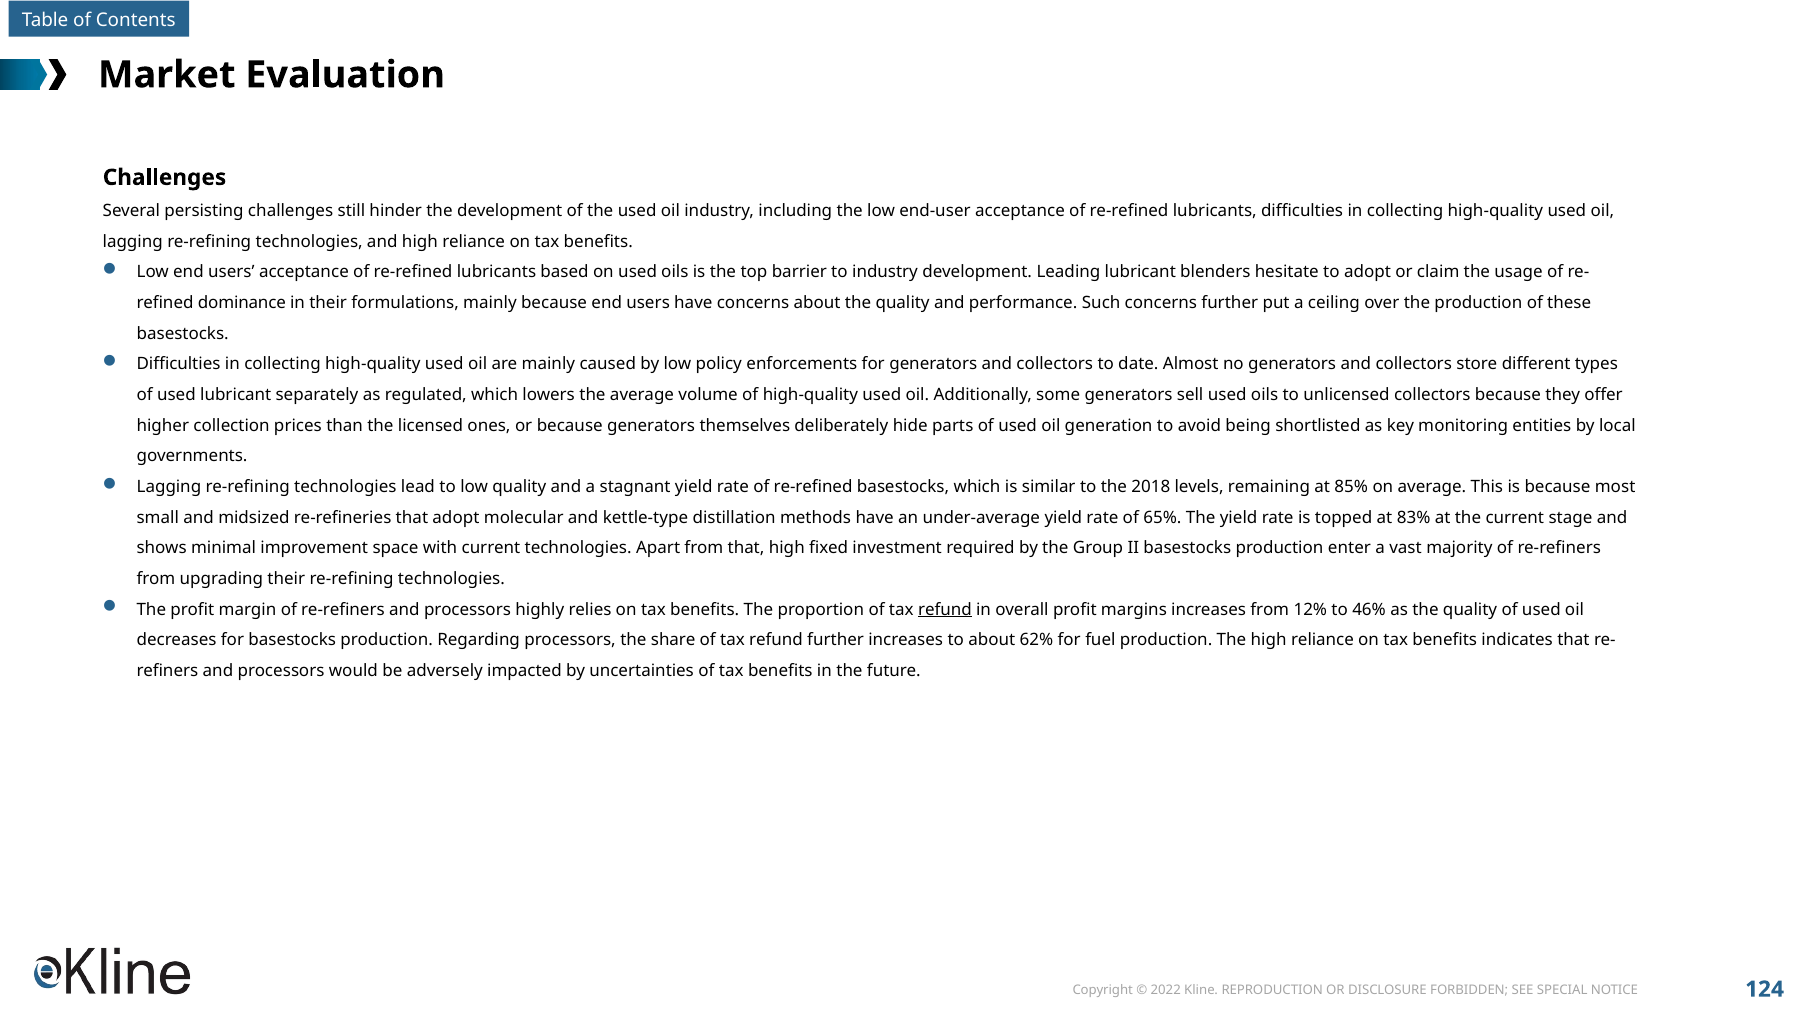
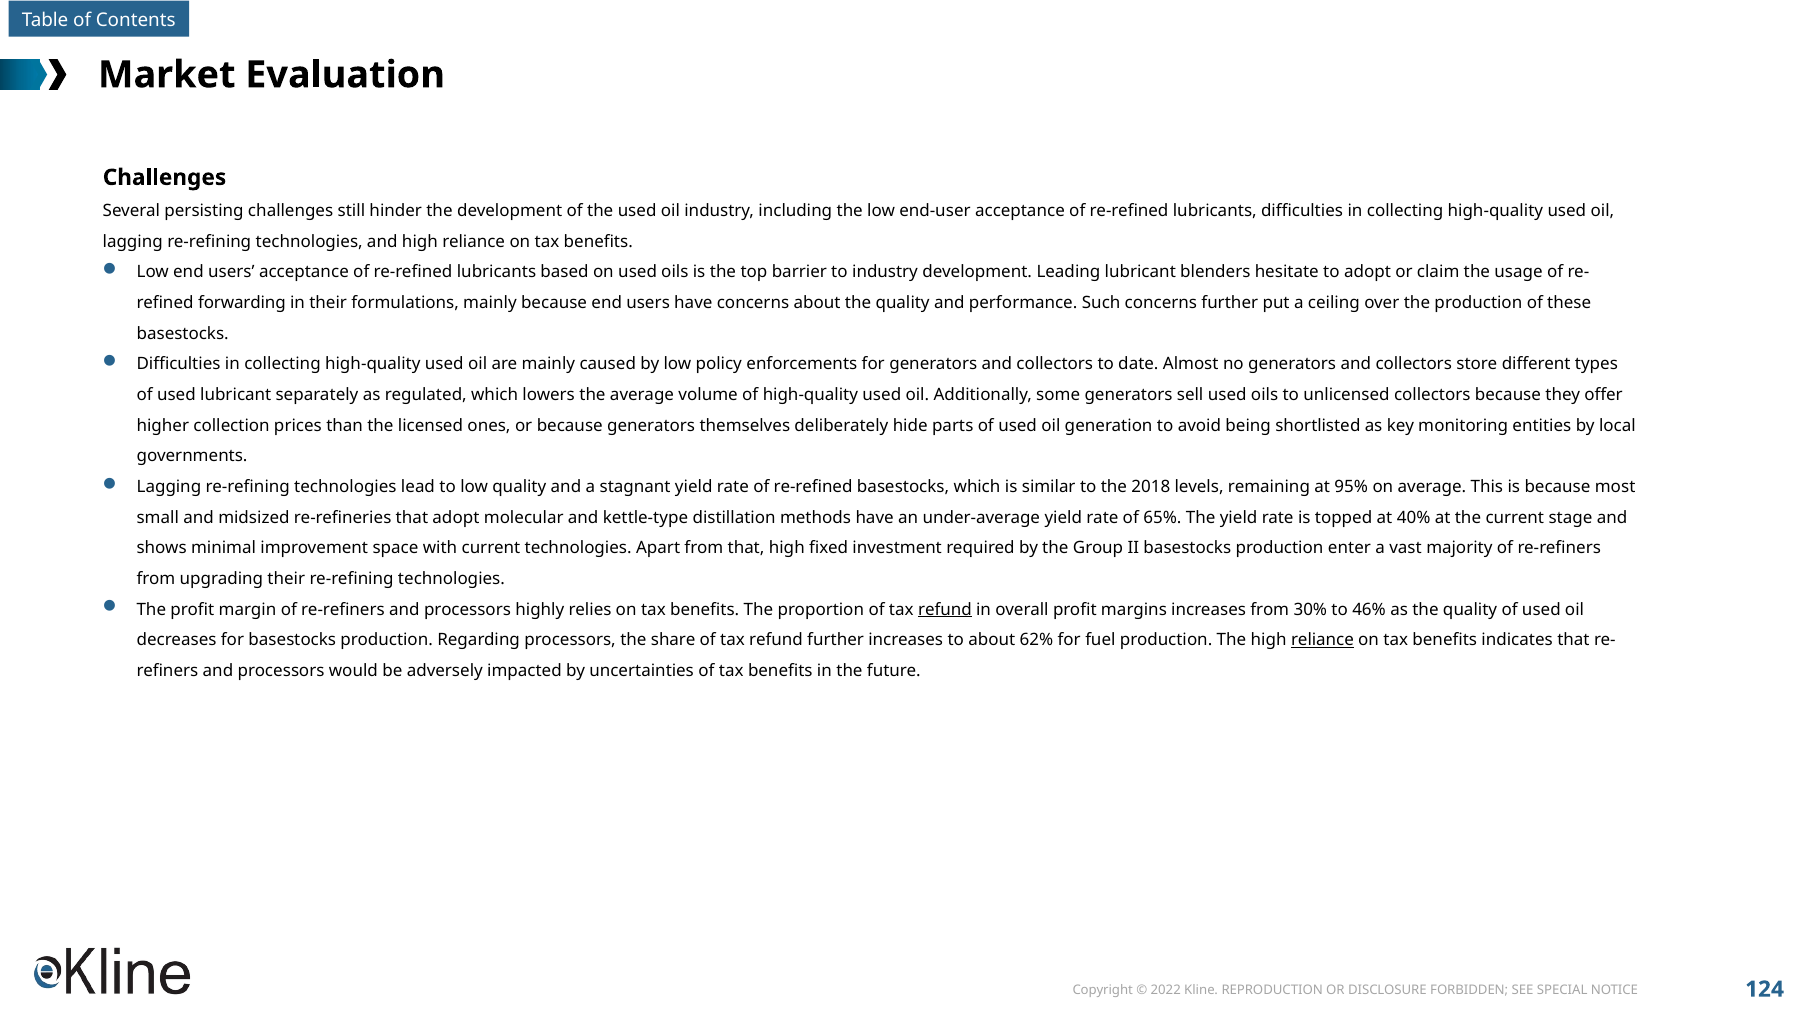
dominance: dominance -> forwarding (242, 303)
85%: 85% -> 95% (1351, 487)
83%: 83% -> 40% (1414, 517)
12%: 12% -> 30% (1310, 609)
reliance underline: none -> present (1322, 640)
